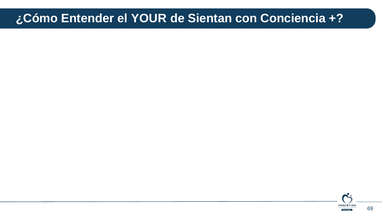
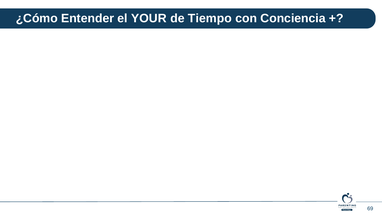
Sientan: Sientan -> Tiempo (210, 18)
